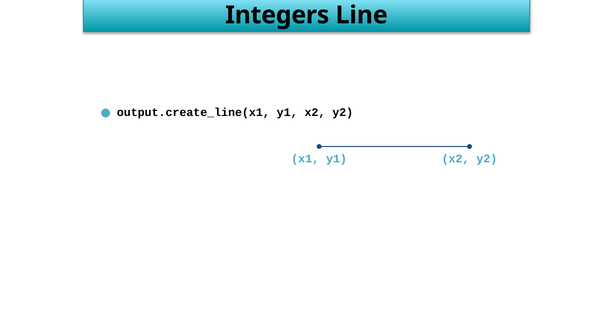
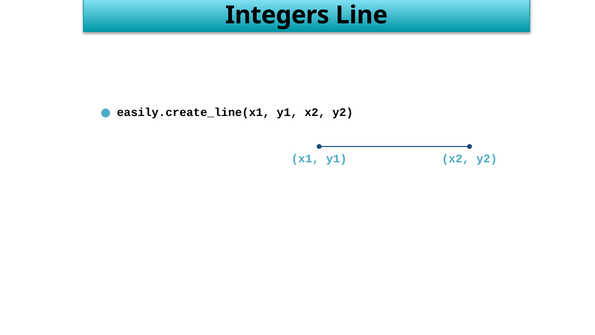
output.create_line(x1: output.create_line(x1 -> easily.create_line(x1 (193, 112)
